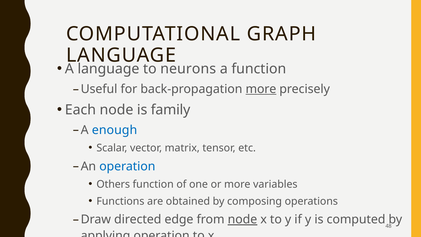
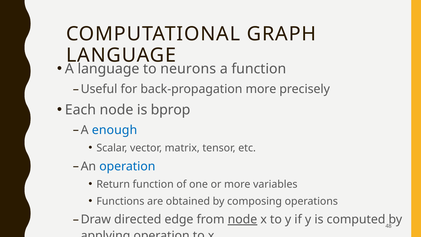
more underline: present -> none (261, 89)
family: family -> bprop (171, 110)
Others: Others -> Return (113, 184)
